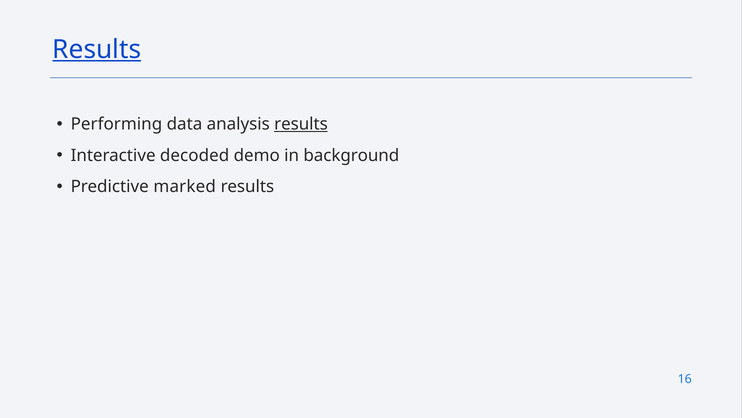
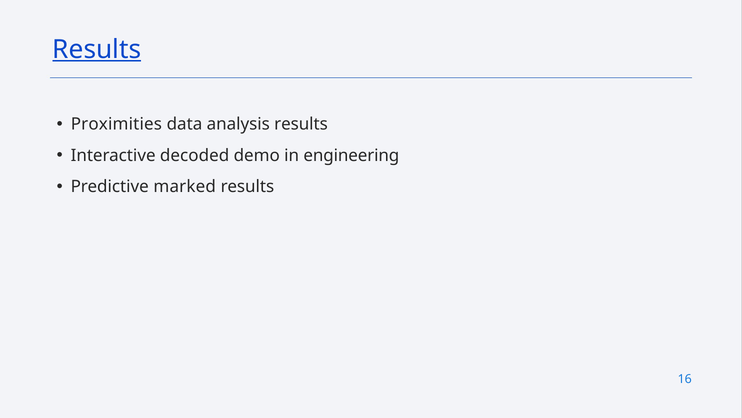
Performing: Performing -> Proximities (116, 124)
results underline: present -> none (301, 124)
background: background -> engineering (351, 155)
